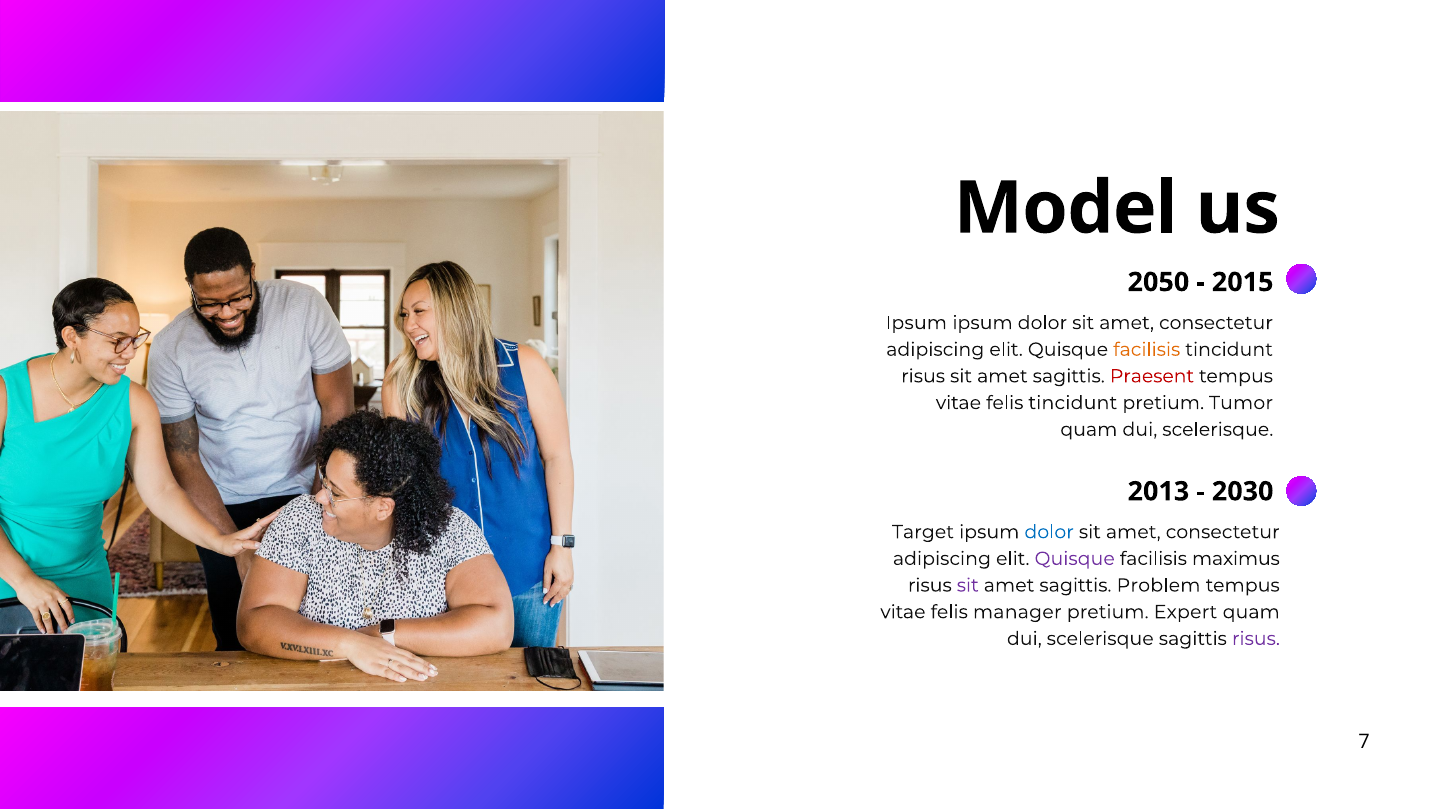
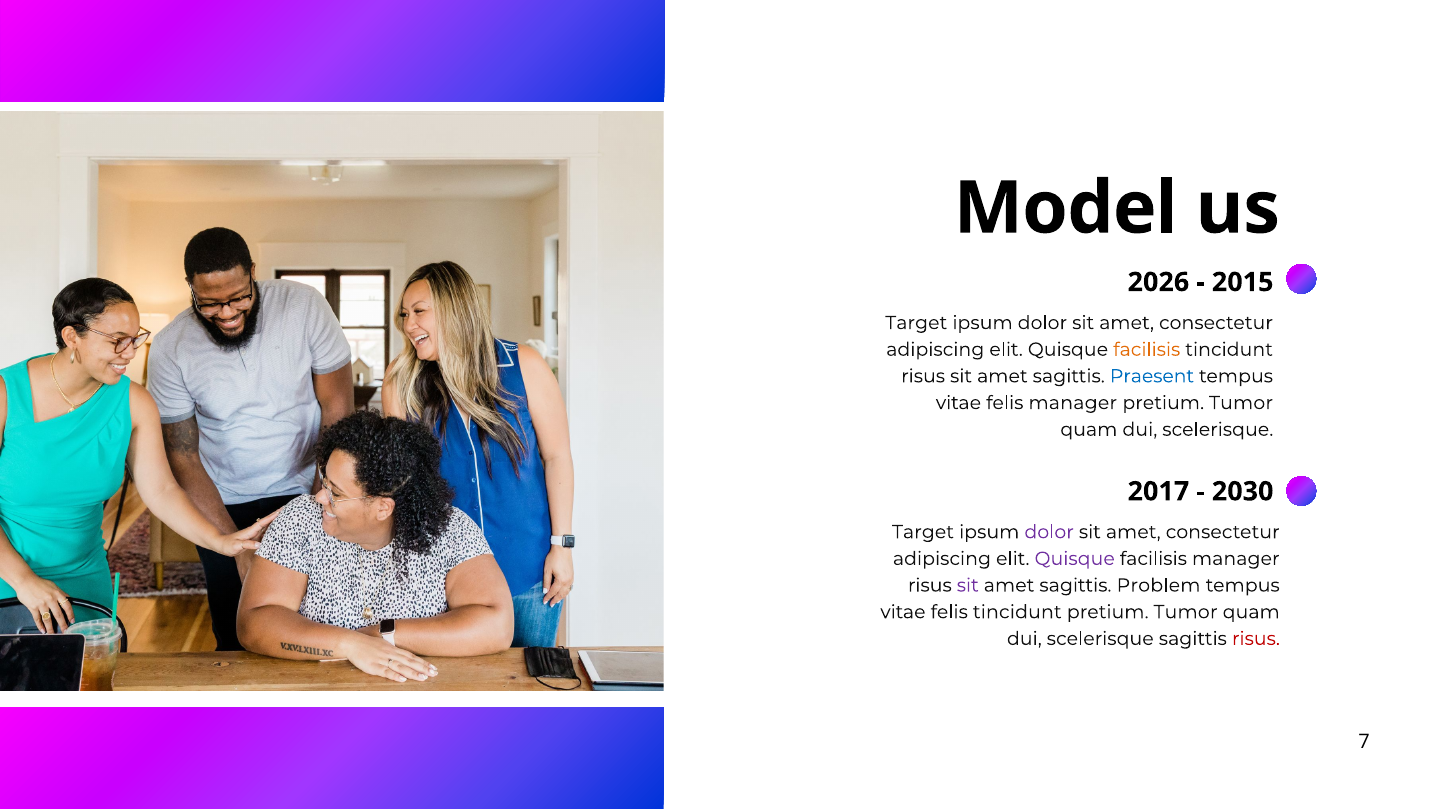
2050: 2050 -> 2026 (1158, 282)
Ipsum: Ipsum -> Target (916, 323)
Praesent colour: red -> blue (1152, 376)
felis tincidunt: tincidunt -> manager (1073, 403)
2013: 2013 -> 2017 (1158, 492)
dolor colour: blue -> purple (1049, 532)
facilisis maximus: maximus -> manager (1236, 559)
felis manager: manager -> tincidunt (1017, 612)
Expert: Expert -> Tumor (1186, 612)
risus colour: purple -> red (1256, 639)
